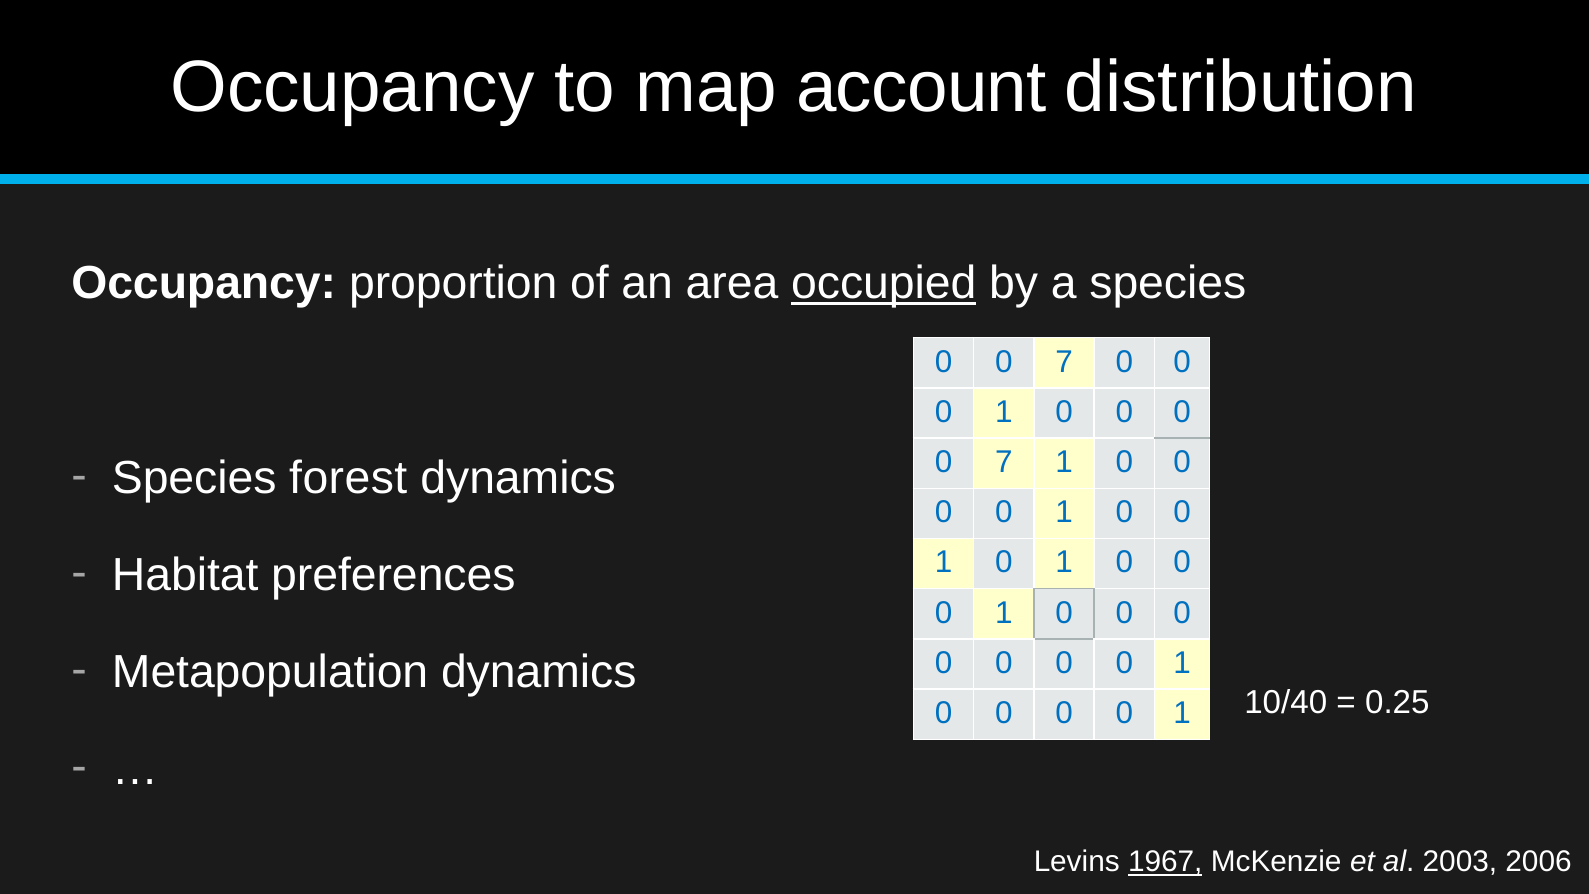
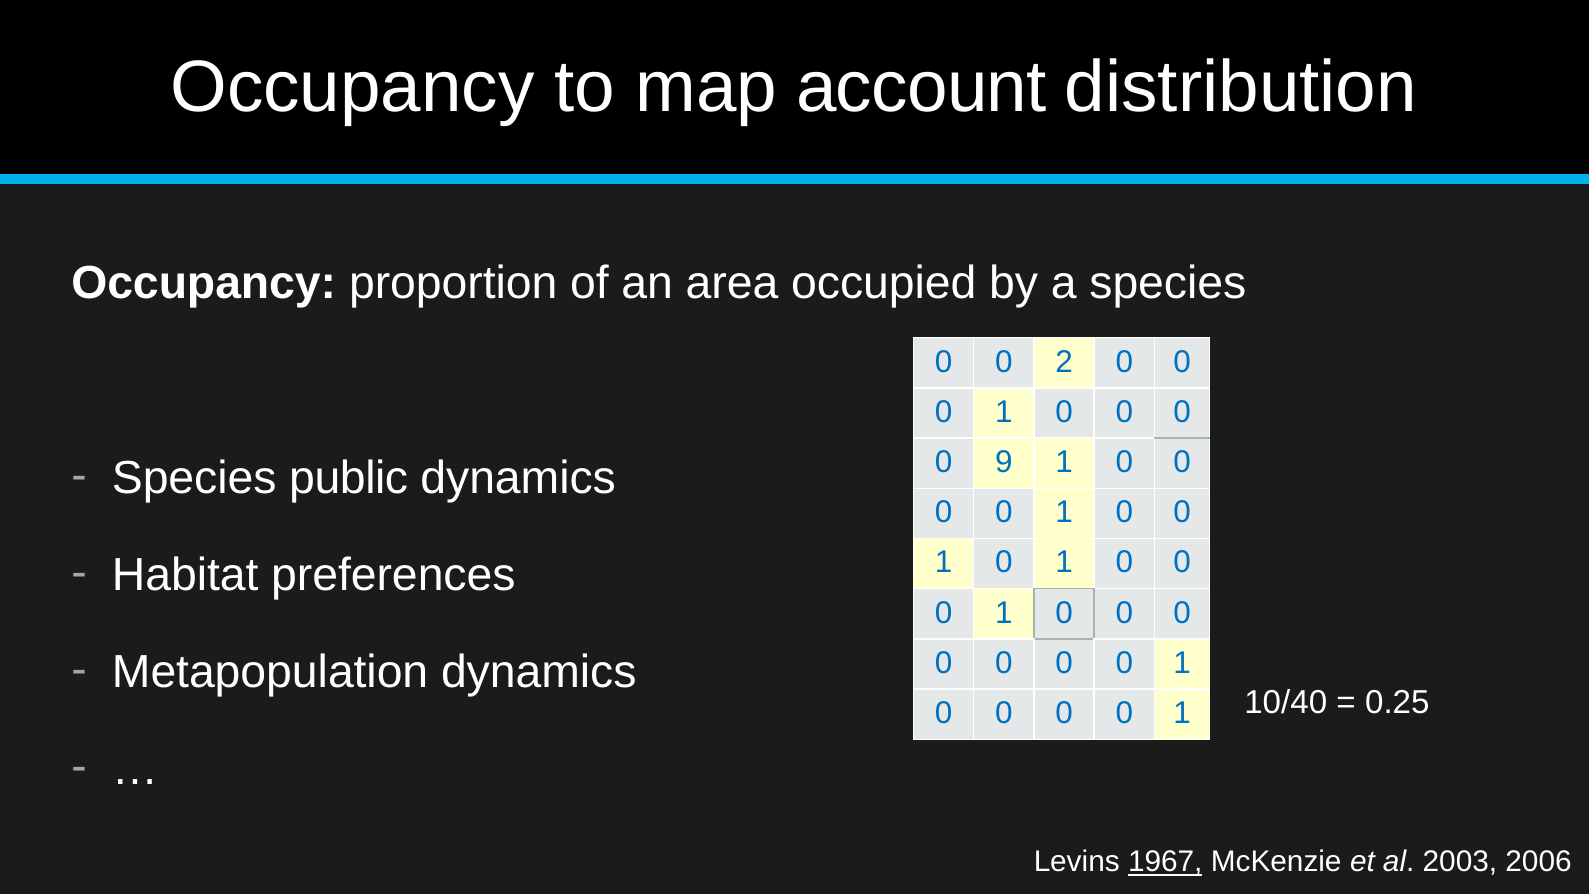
occupied underline: present -> none (884, 284)
7: 7 -> 2 (1064, 362)
7: 7 -> 9 (1004, 462)
forest: forest -> public (349, 478)
